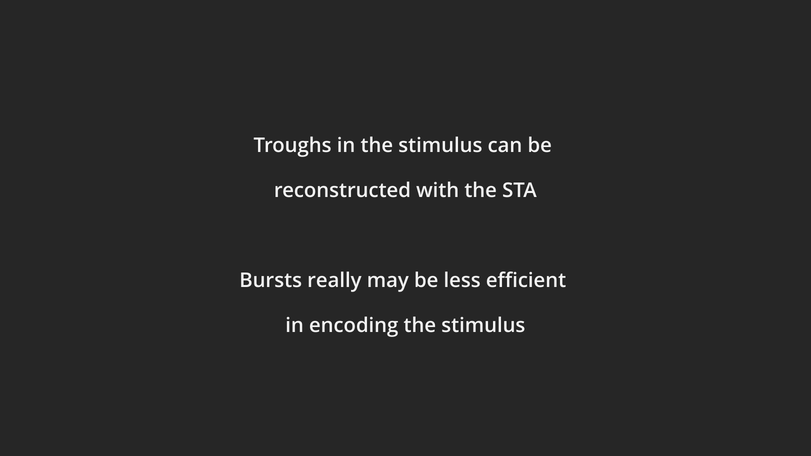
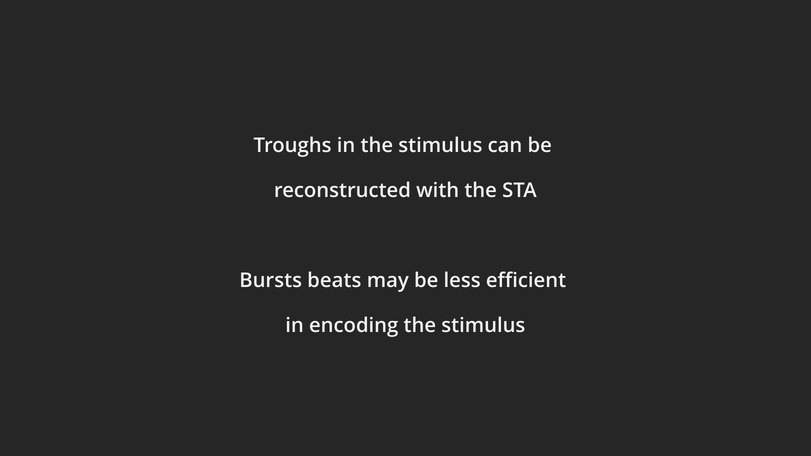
really: really -> beats (334, 281)
